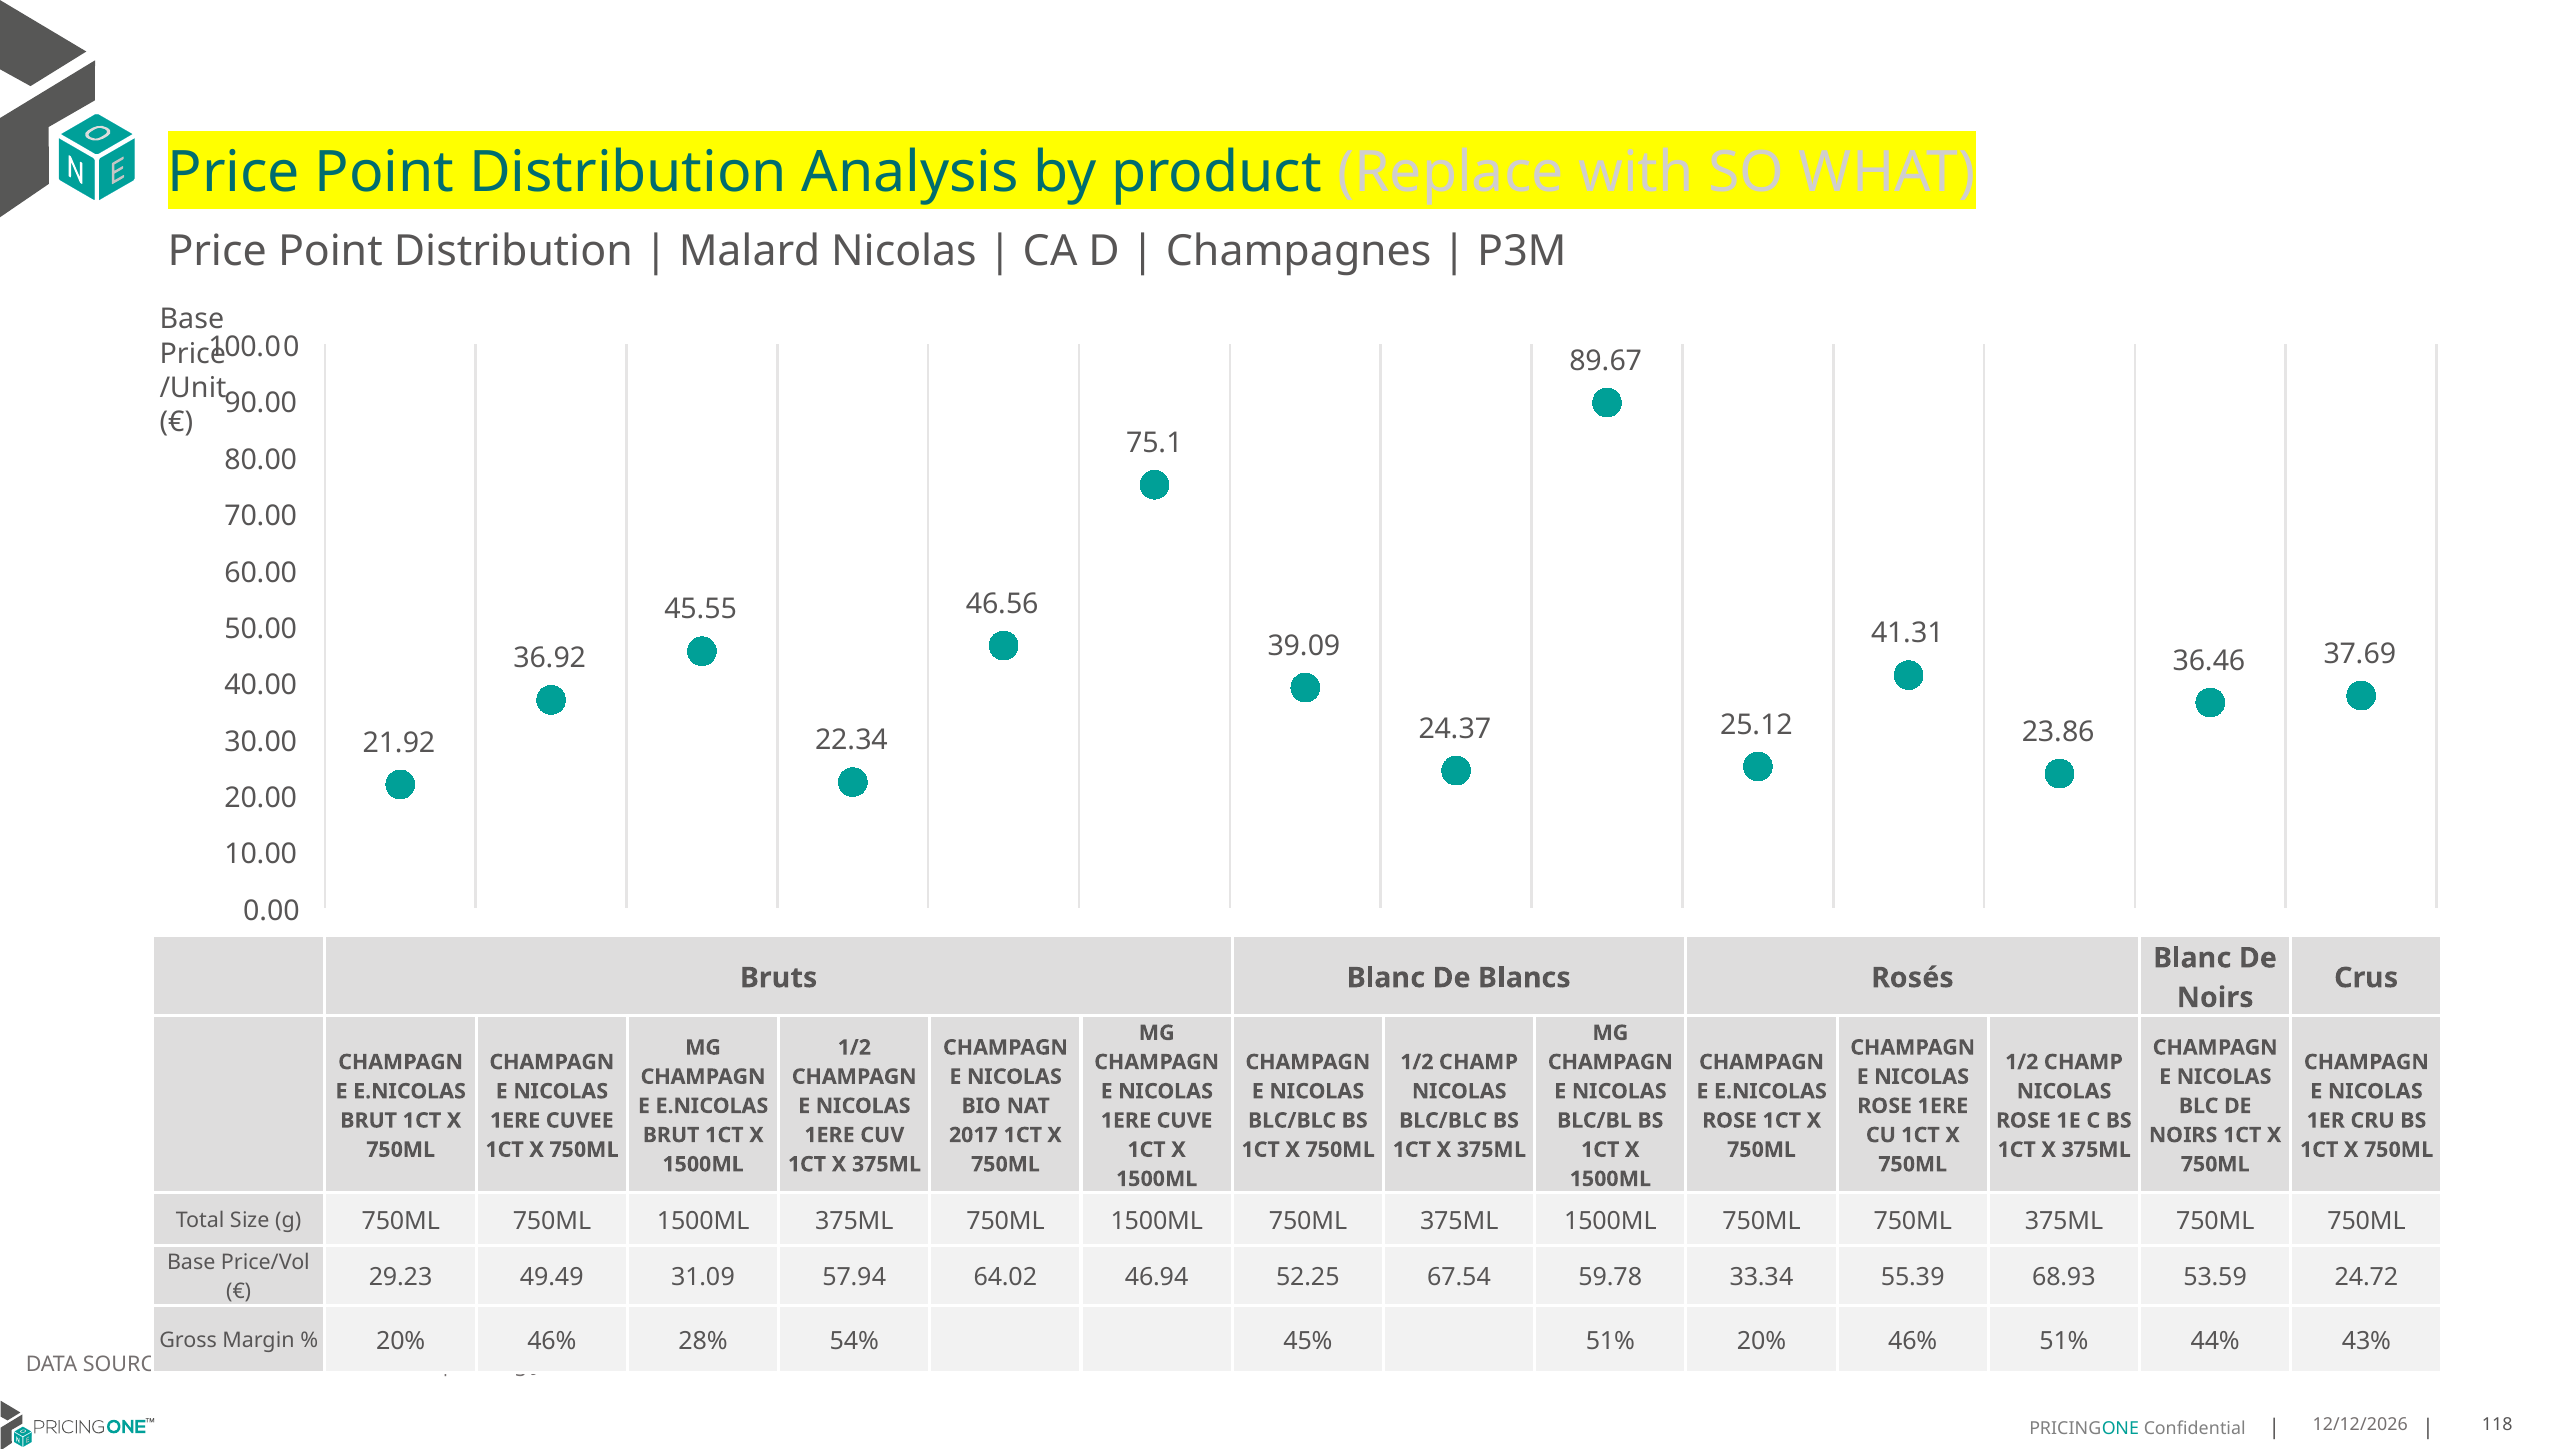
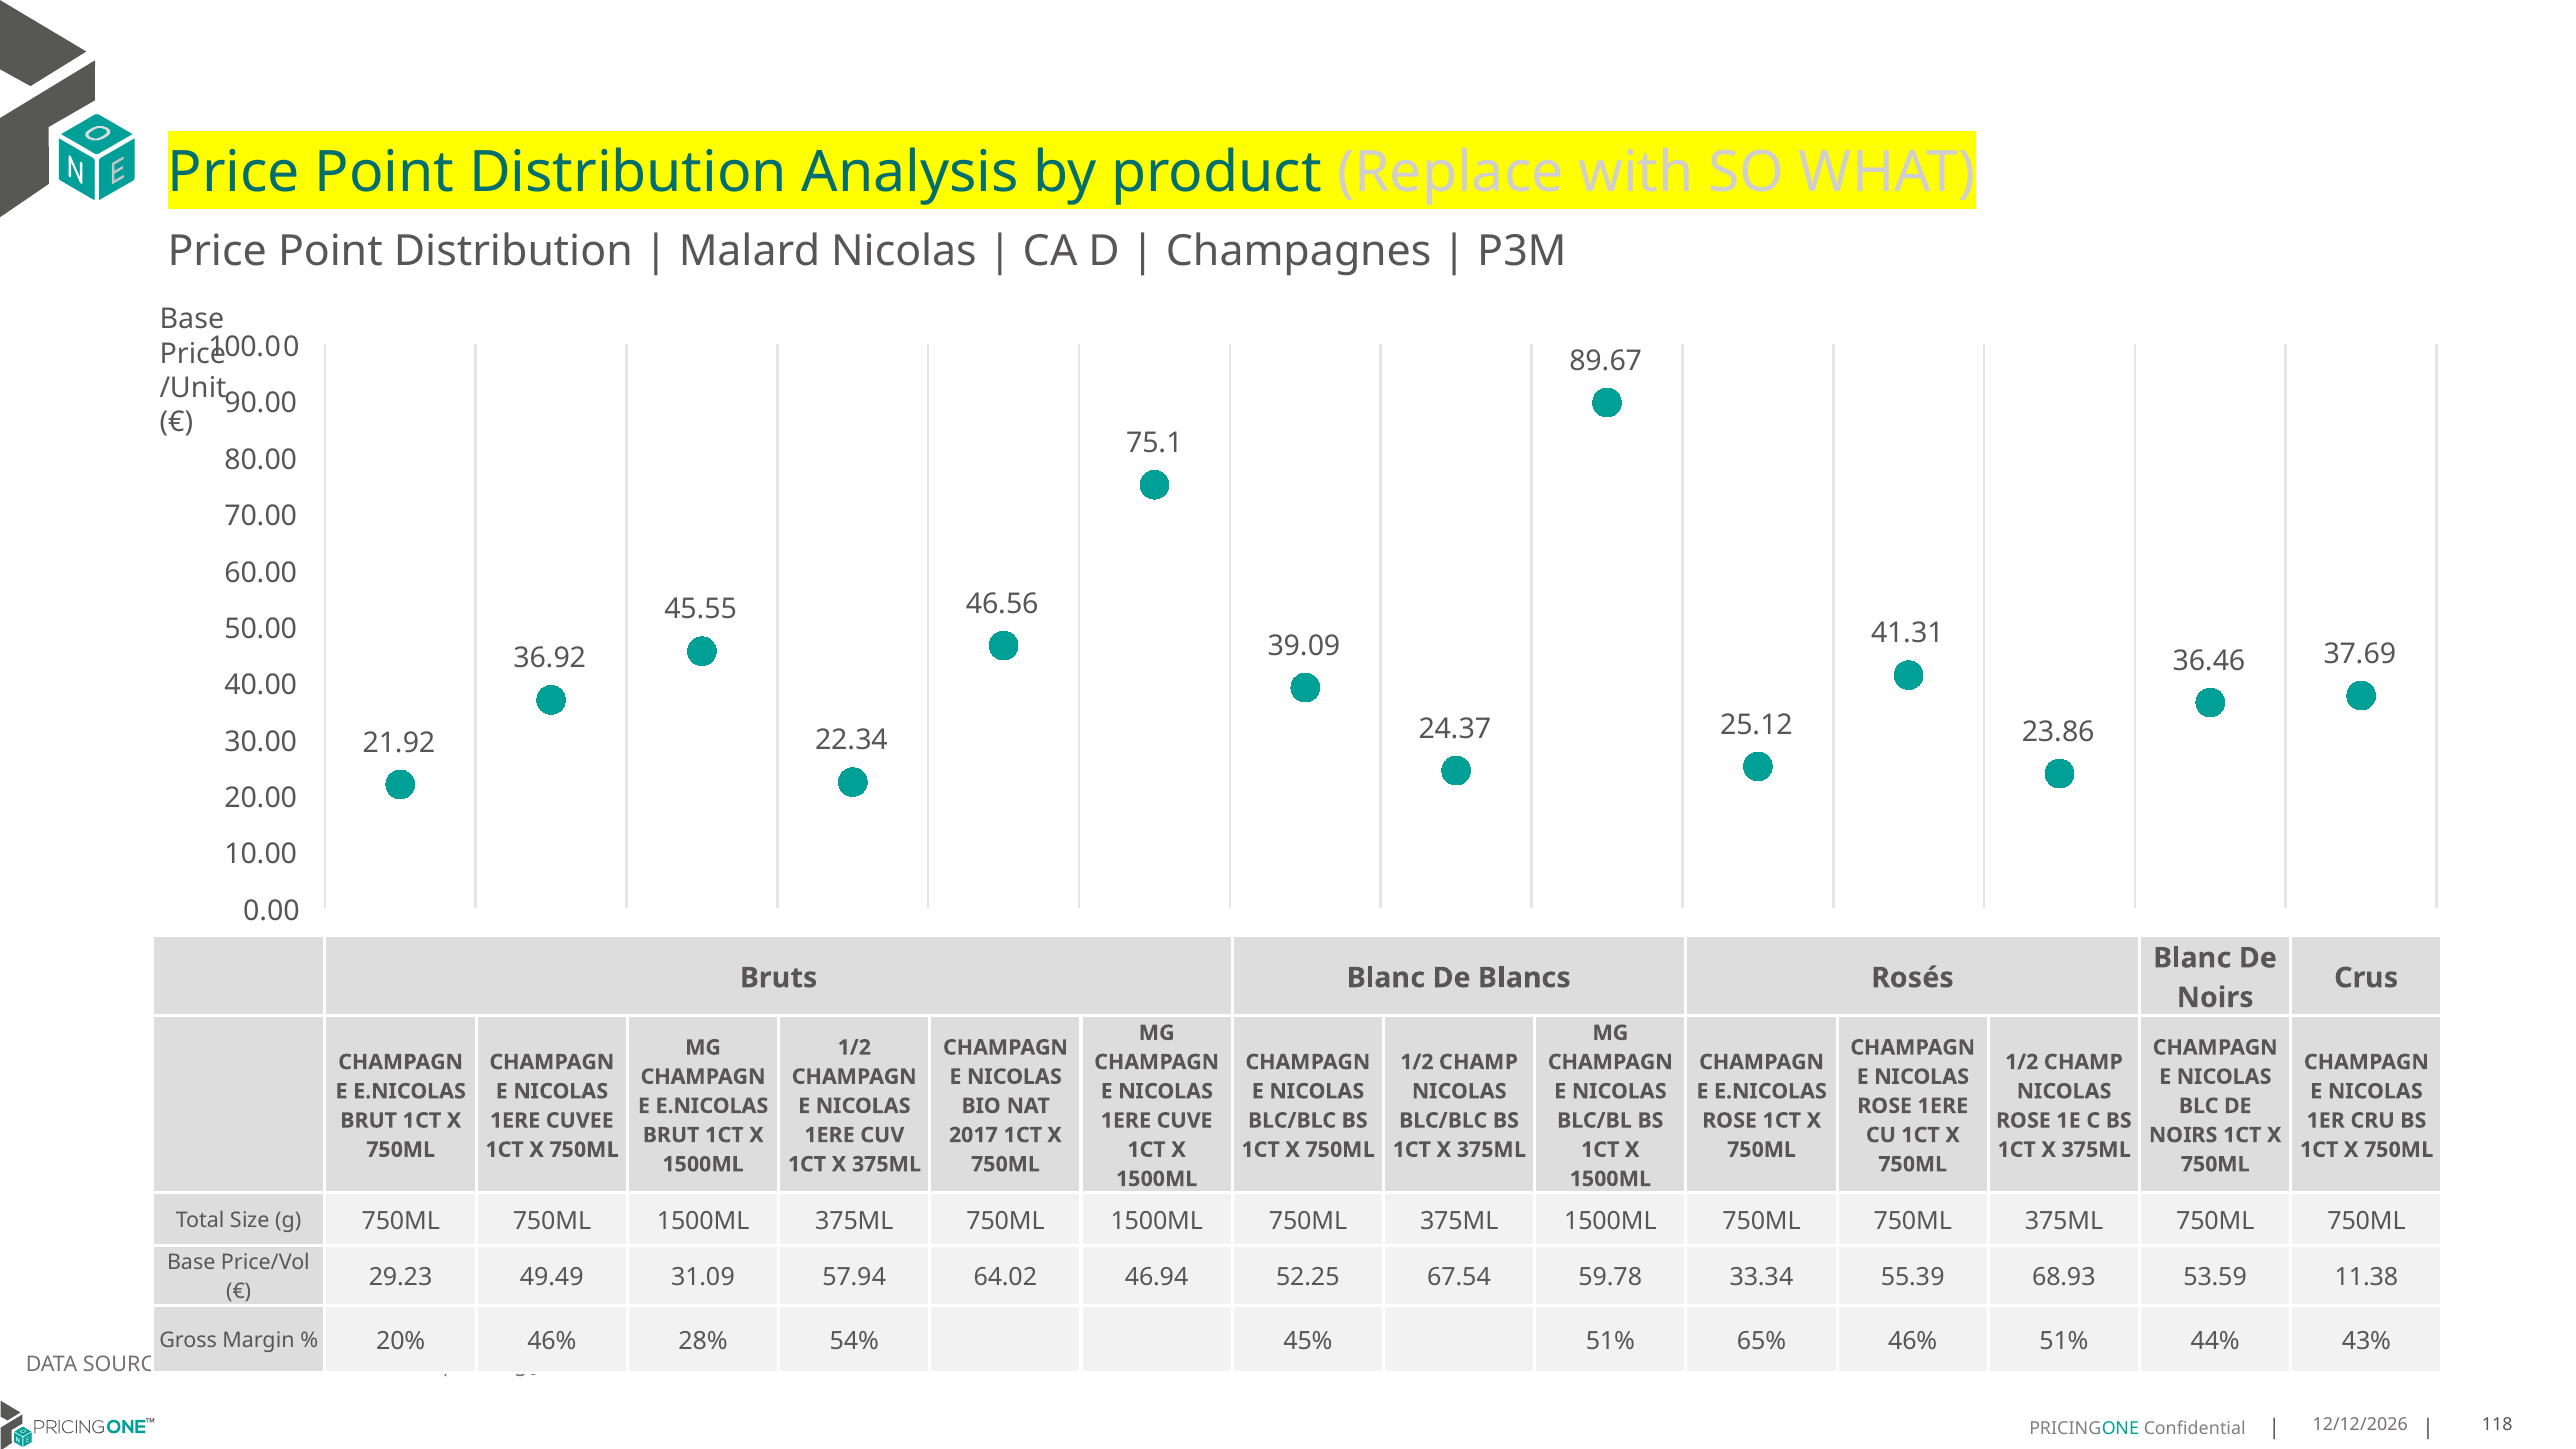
24.72: 24.72 -> 11.38 (2366, 1277)
51% 20%: 20% -> 65% (1762, 1341)
